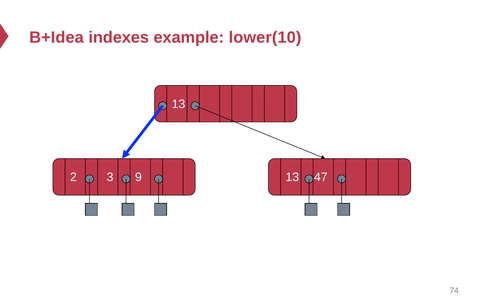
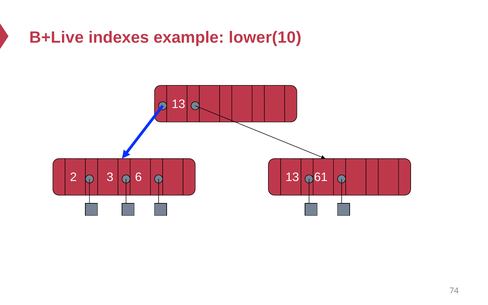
B+Idea: B+Idea -> B+Live (57, 37)
9: 9 -> 6 (138, 177)
47: 47 -> 61 (321, 177)
